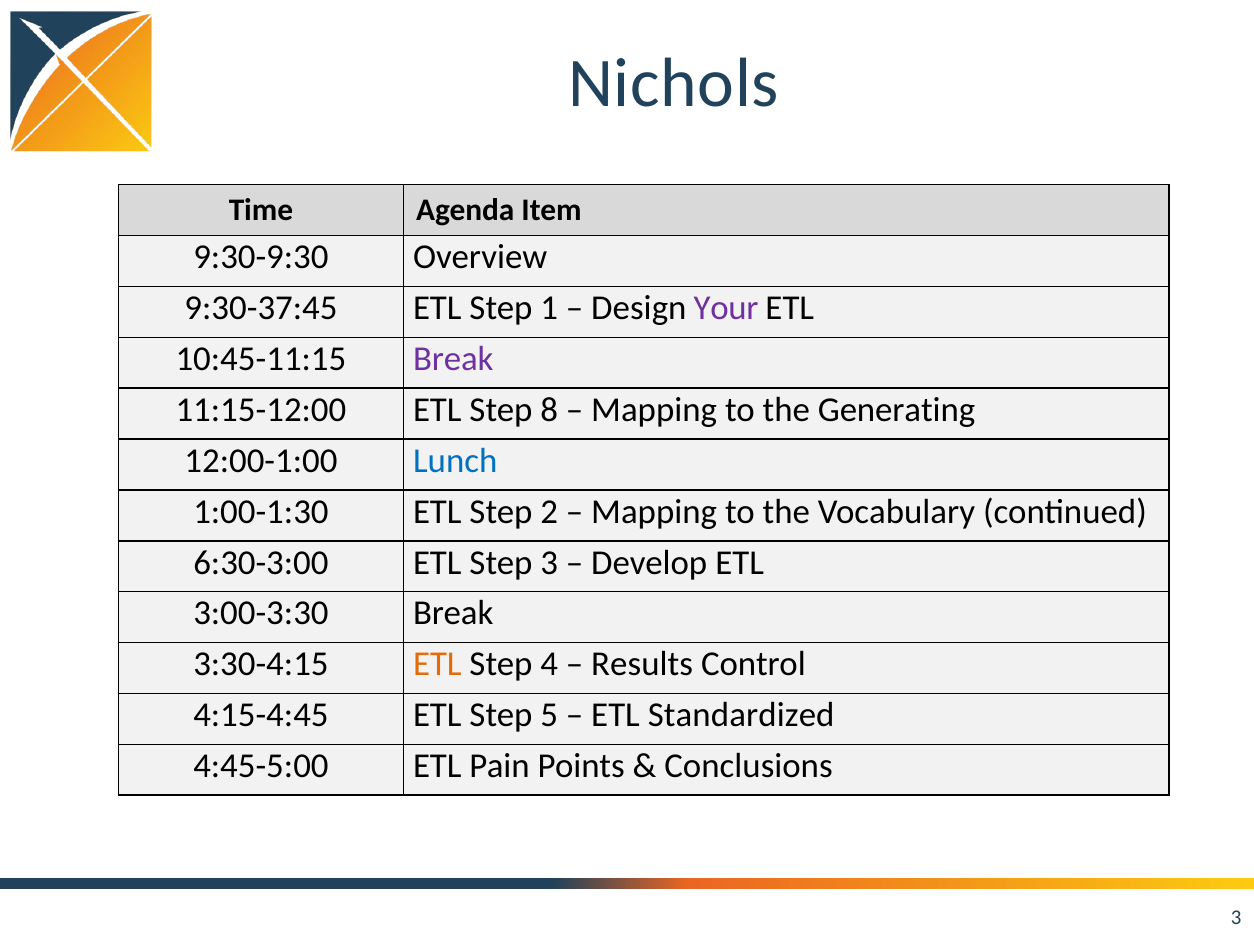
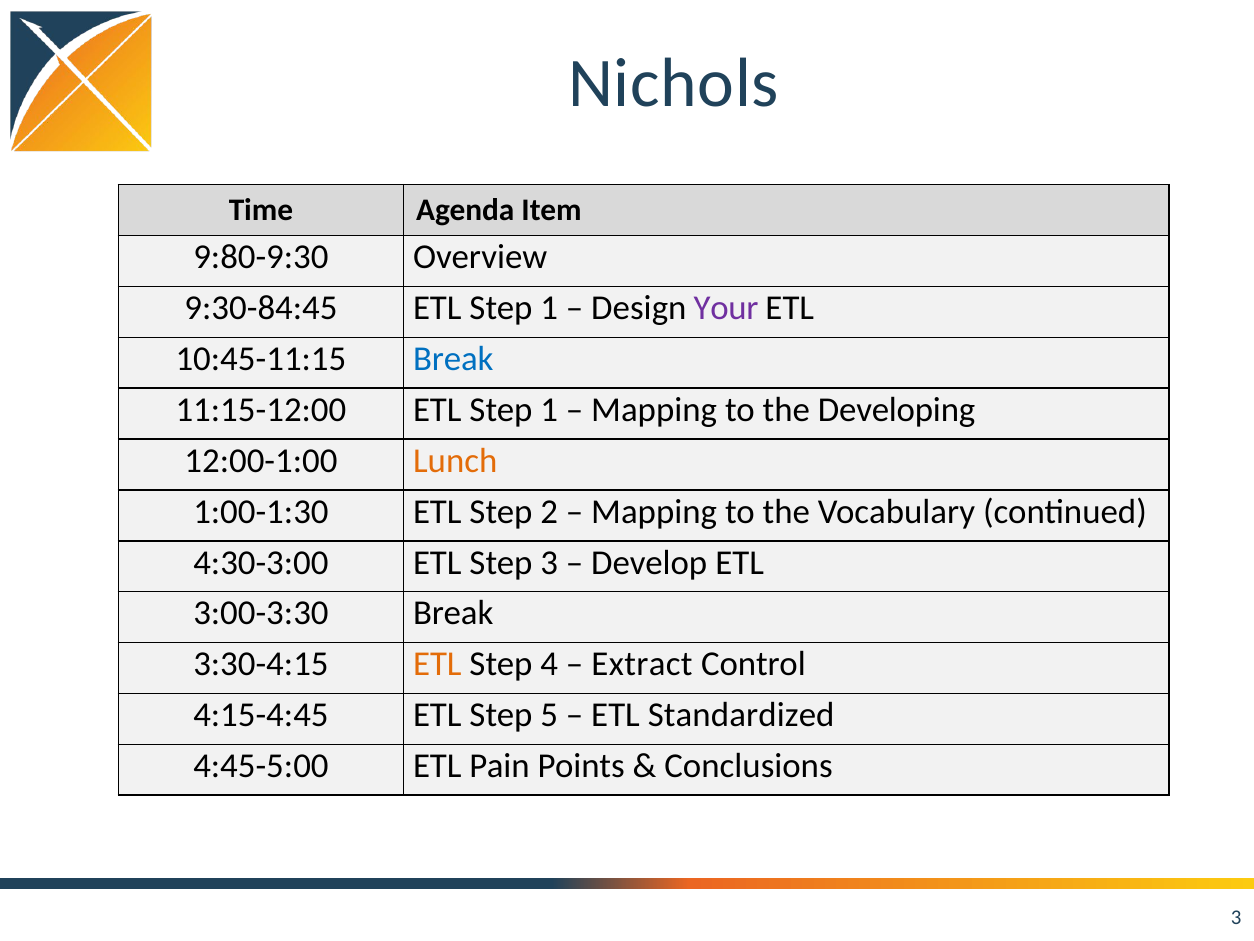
9:30-9:30: 9:30-9:30 -> 9:80-9:30 (261, 257)
9:30-37:45: 9:30-37:45 -> 9:30-84:45 (261, 308)
Break colour: purple -> blue (453, 359)
11:15-12:00 ETL Step 8: 8 -> 1 (549, 410)
Generating: Generating -> Developing (897, 410)
Lunch colour: blue -> orange (455, 461)
6:30-3:00: 6:30-3:00 -> 4:30-3:00 (261, 562)
Results: Results -> Extract (642, 664)
